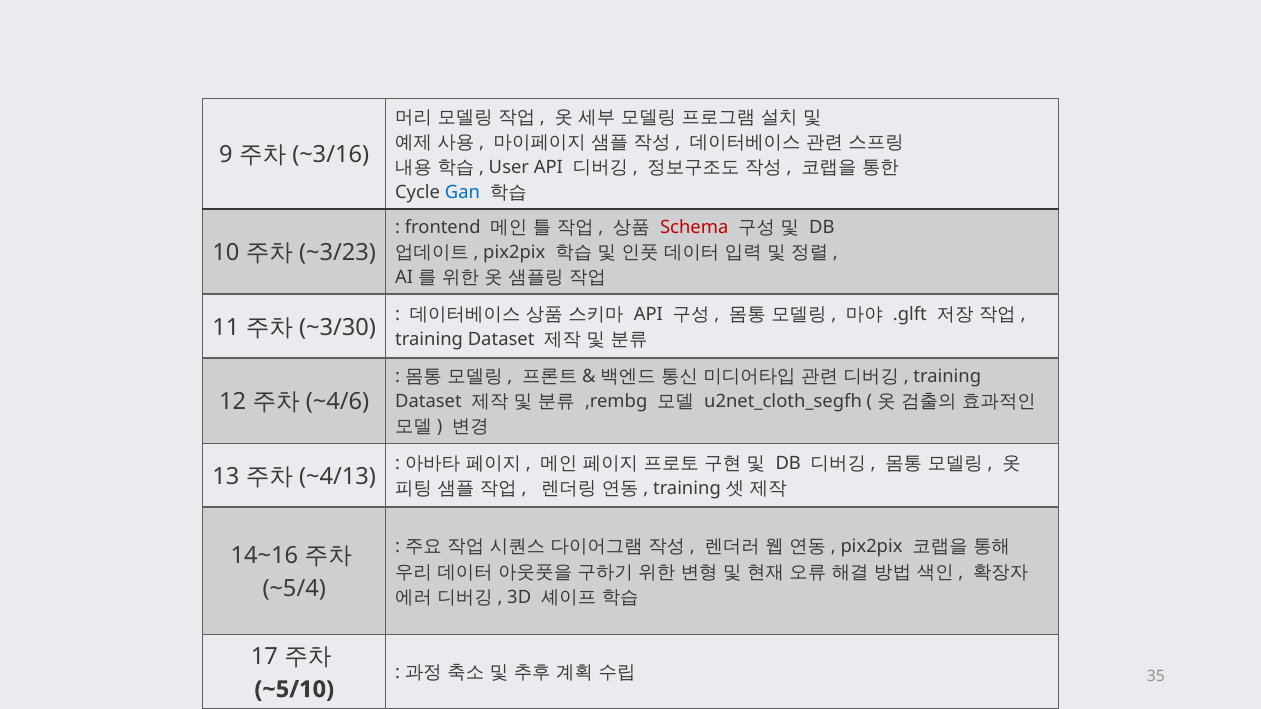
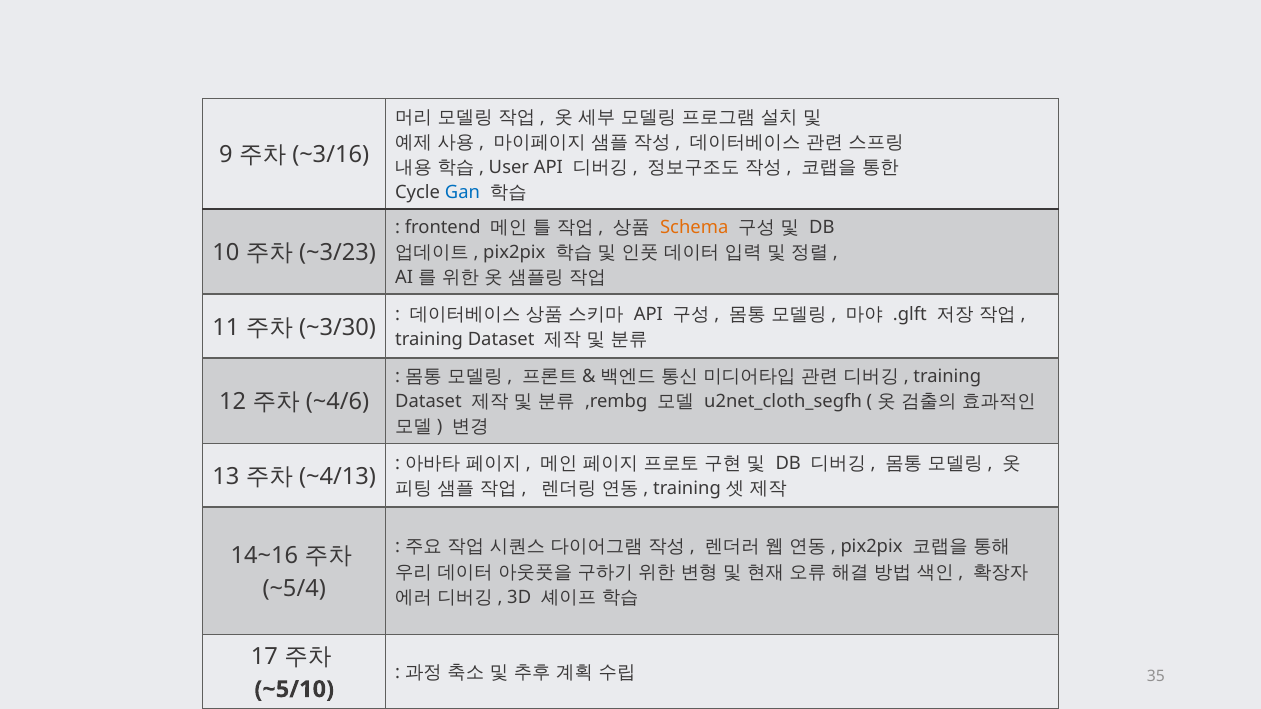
Schema colour: red -> orange (694, 227)
